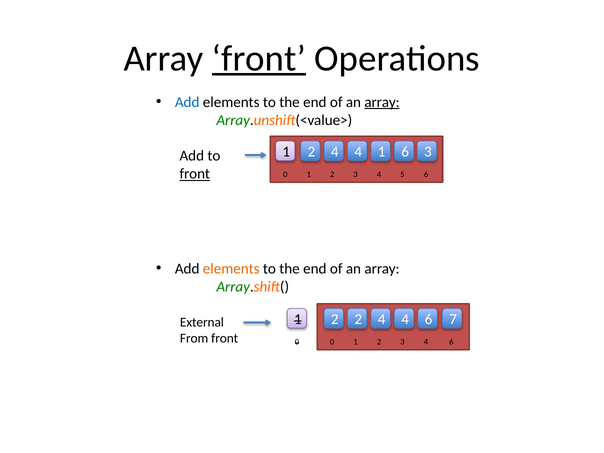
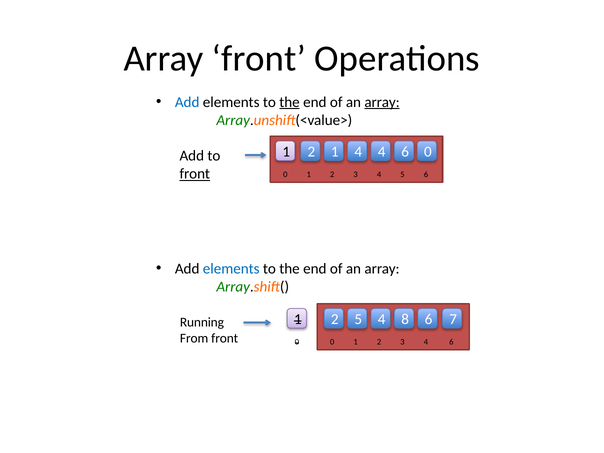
front underline: present -> none (259, 58)
the underline: none -> present (290, 102)
4: 4 -> 1 (335, 152)
4 1: 1 -> 4 (382, 152)
1 3: 3 -> 0 (428, 152)
elements colour: orange -> blue (231, 269)
2 2: 2 -> 5 (358, 319)
4: 4 -> 8 (405, 319)
External: External -> Running (202, 322)
